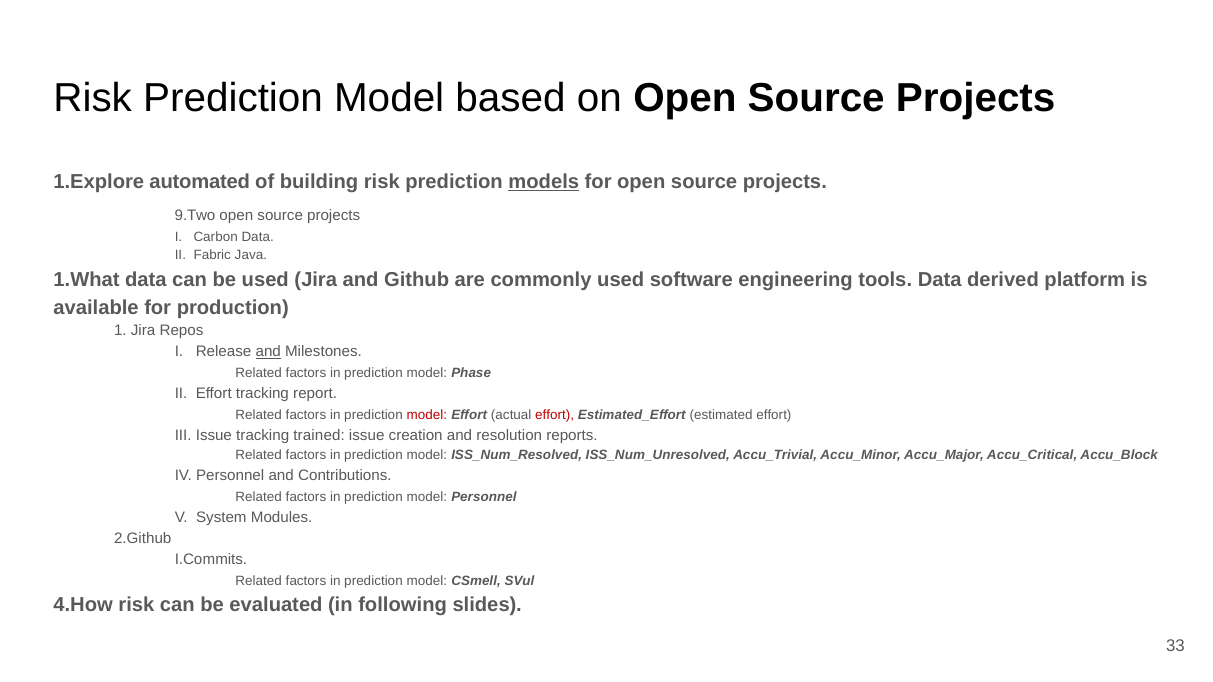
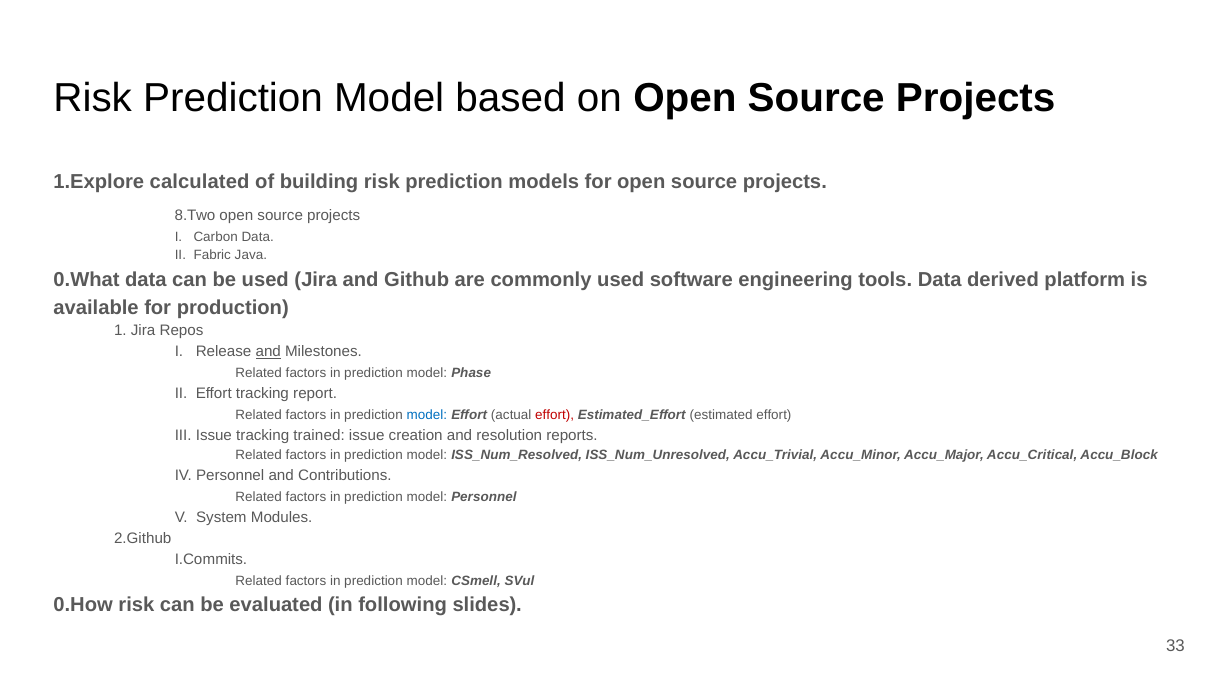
automated: automated -> calculated (200, 182)
models underline: present -> none (544, 182)
9.Two: 9.Two -> 8.Two (195, 216)
1.What: 1.What -> 0.What (87, 280)
model colour: red -> blue (427, 416)
4.How: 4.How -> 0.How (83, 606)
